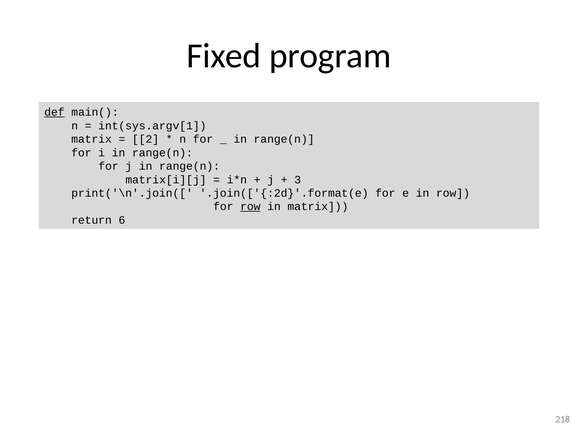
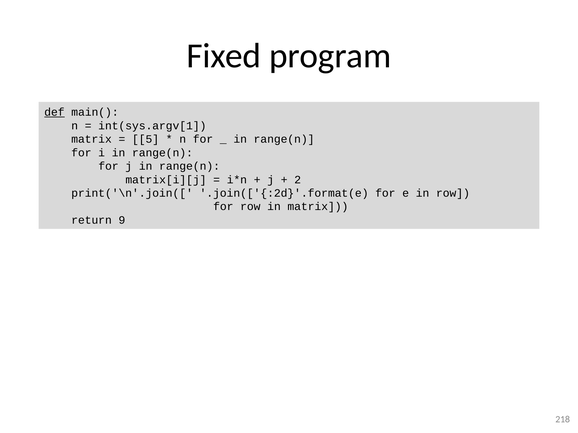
2: 2 -> 5 (146, 139)
3: 3 -> 2 (298, 180)
row underline: present -> none (250, 207)
6: 6 -> 9 (122, 220)
